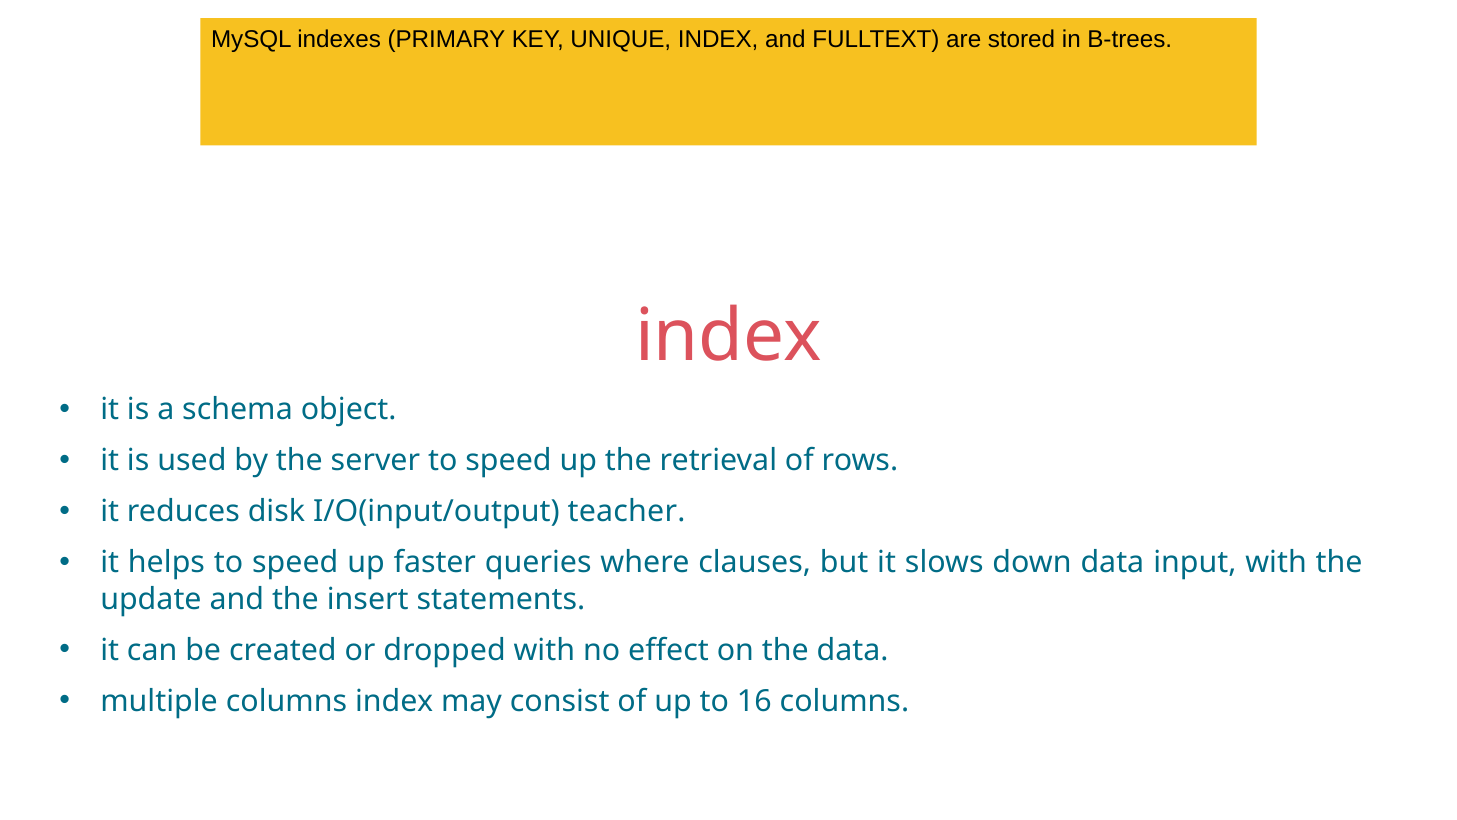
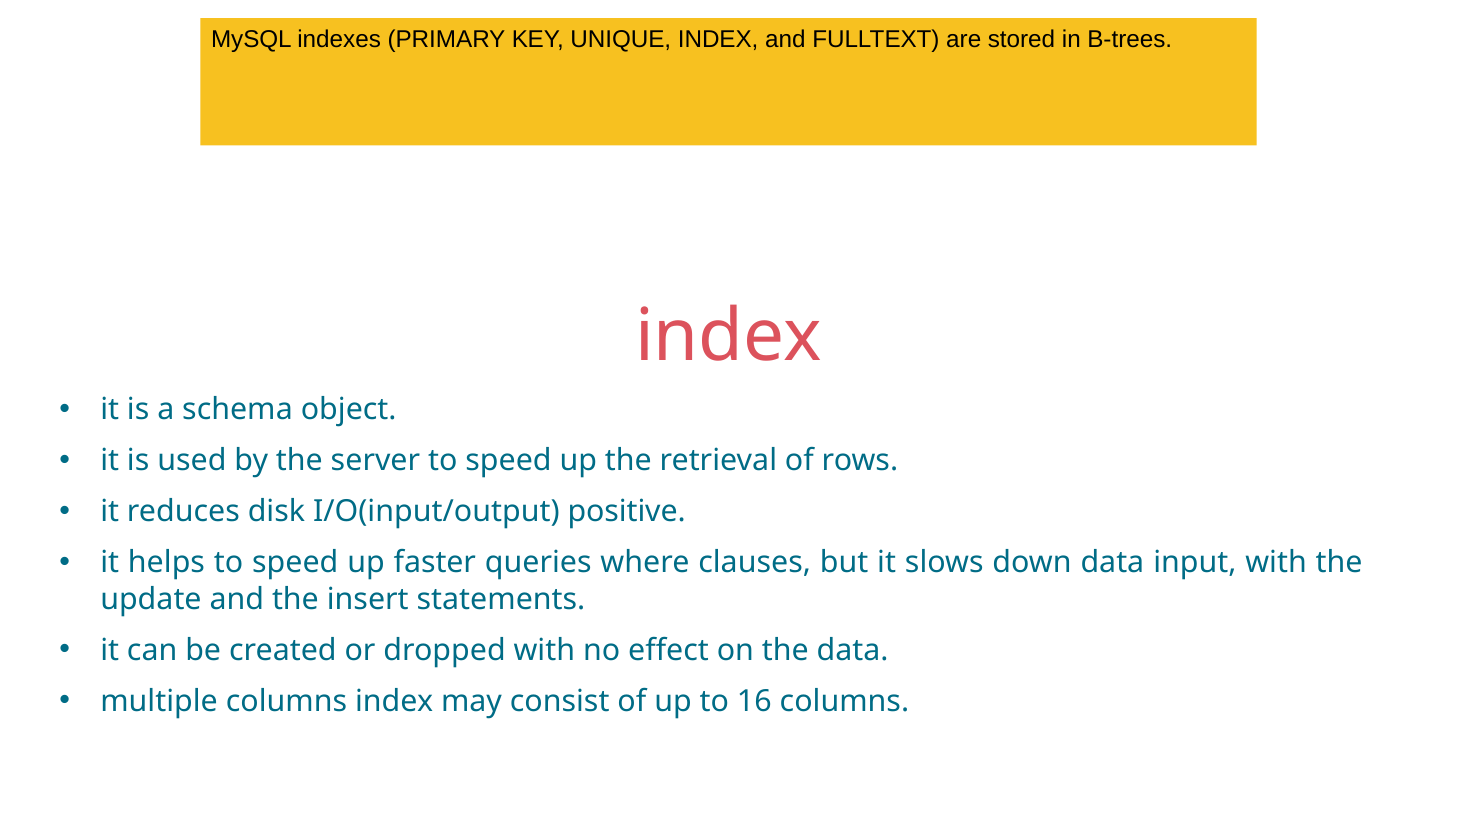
teacher: teacher -> positive (627, 512)
